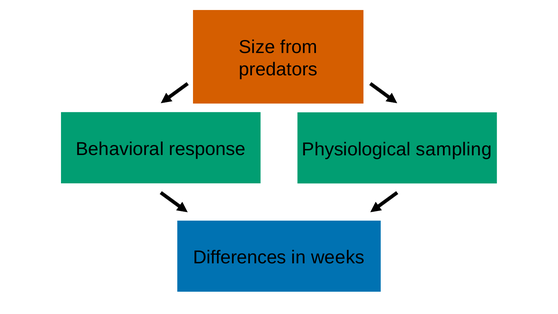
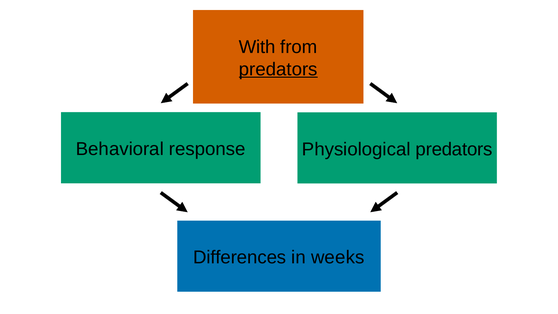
Size: Size -> With (257, 47)
predators underline: none -> present (278, 69)
Physiological sampling: sampling -> predators (454, 149)
